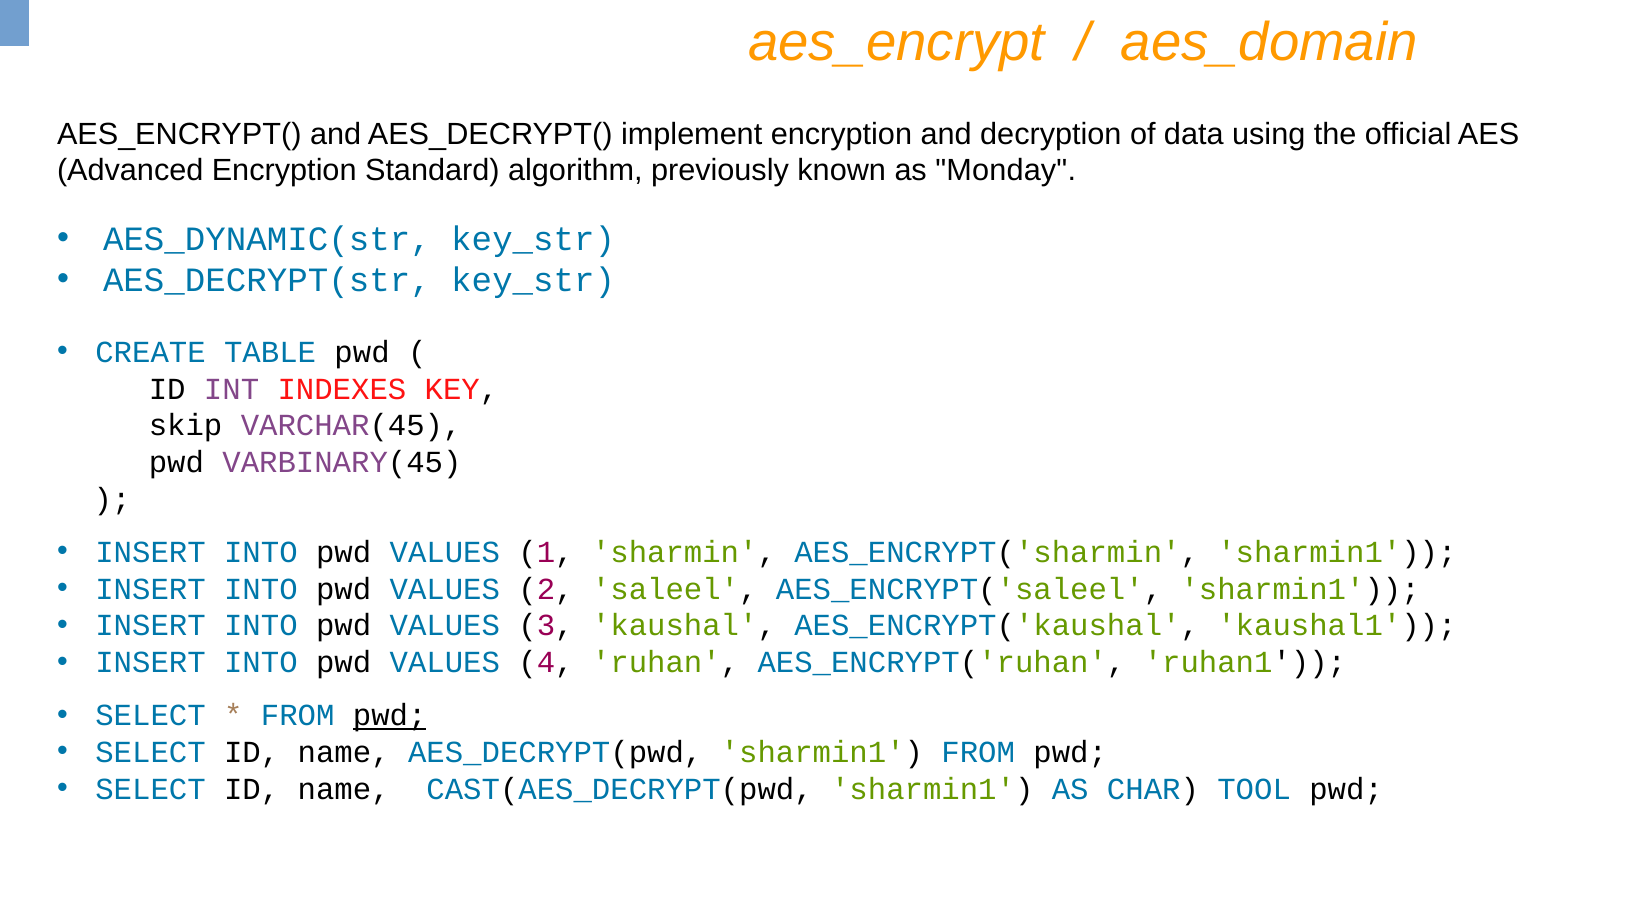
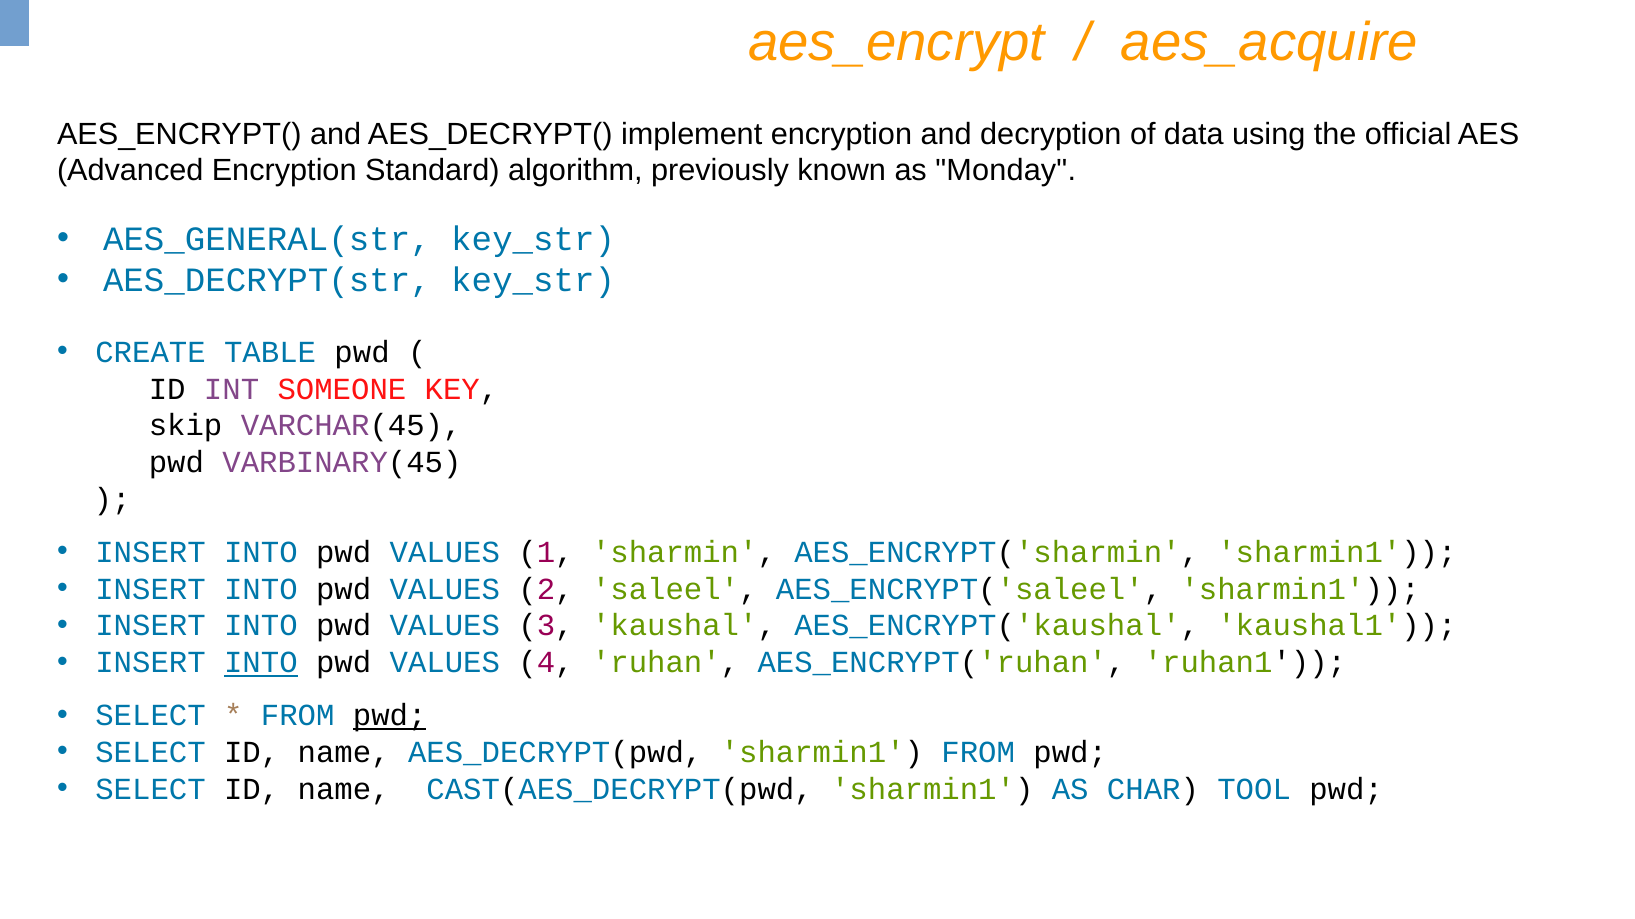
aes_domain: aes_domain -> aes_acquire (1269, 43)
AES_DYNAMIC(str: AES_DYNAMIC(str -> AES_GENERAL(str (267, 239)
INDEXES: INDEXES -> SOMEONE (342, 389)
INTO underline: none -> present (261, 663)
